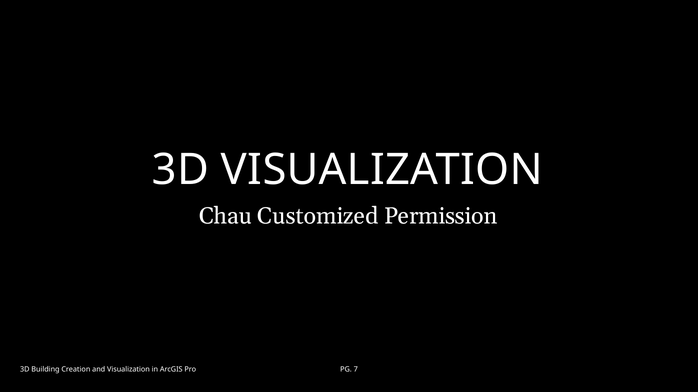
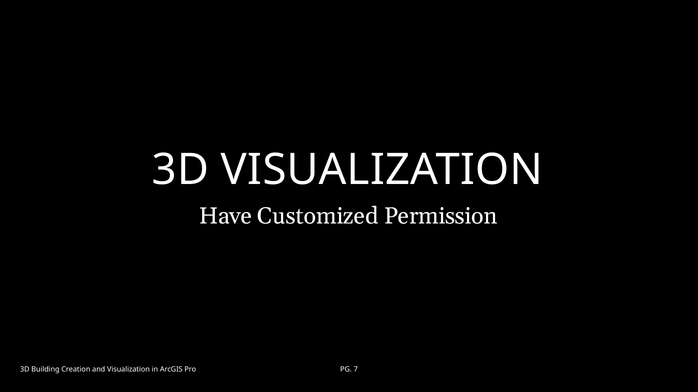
Chau: Chau -> Have (226, 216)
